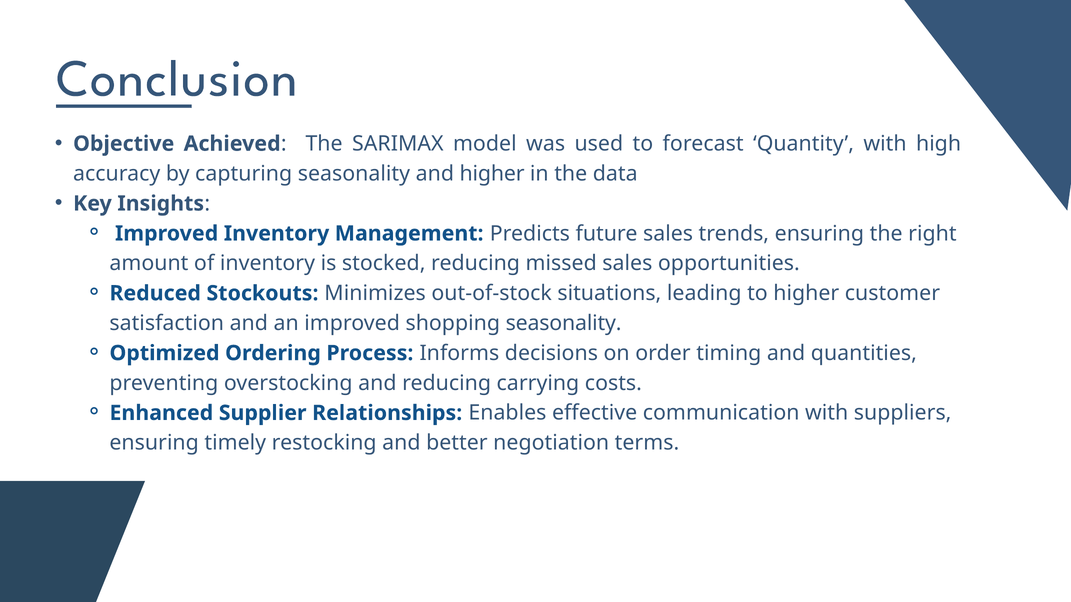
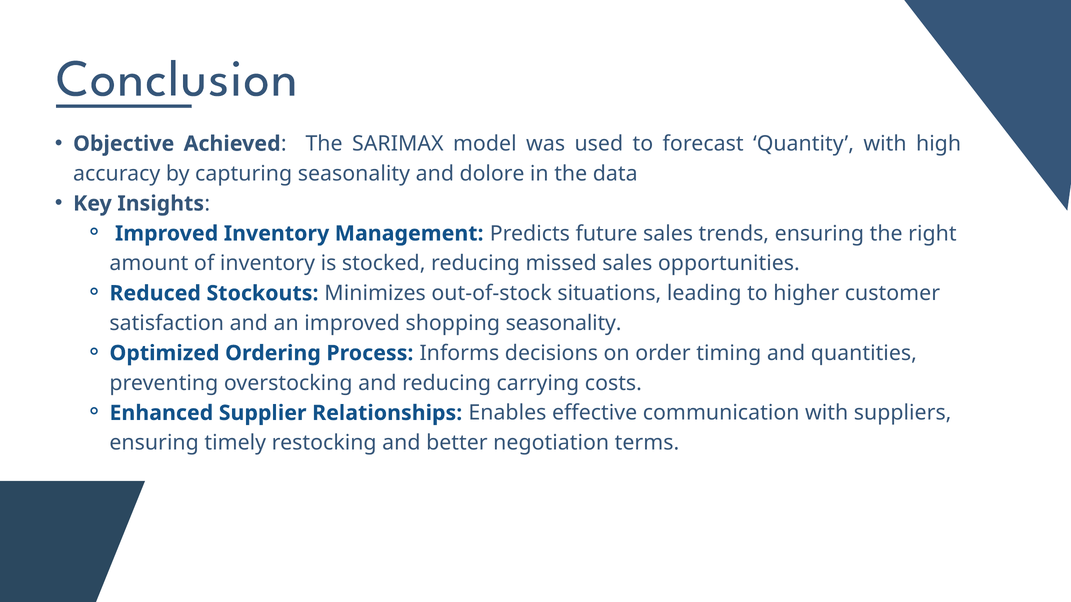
and higher: higher -> dolore (492, 174)
